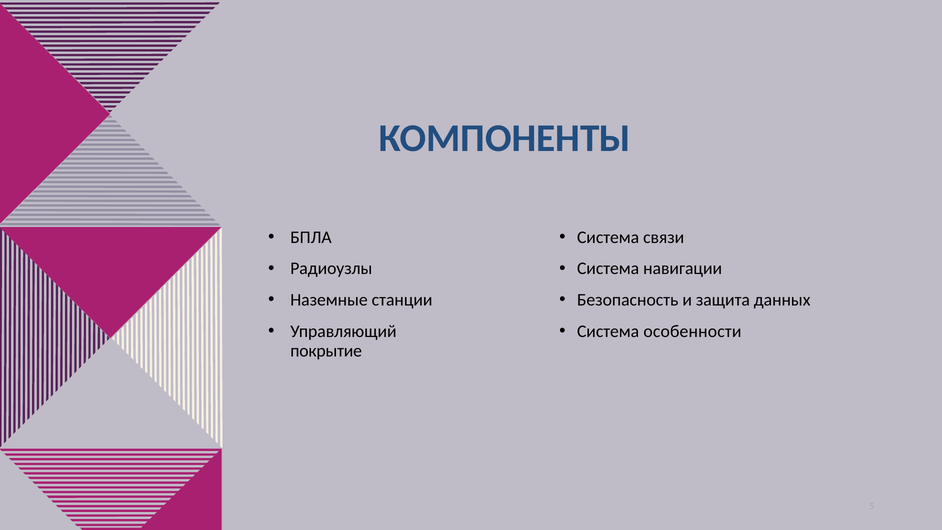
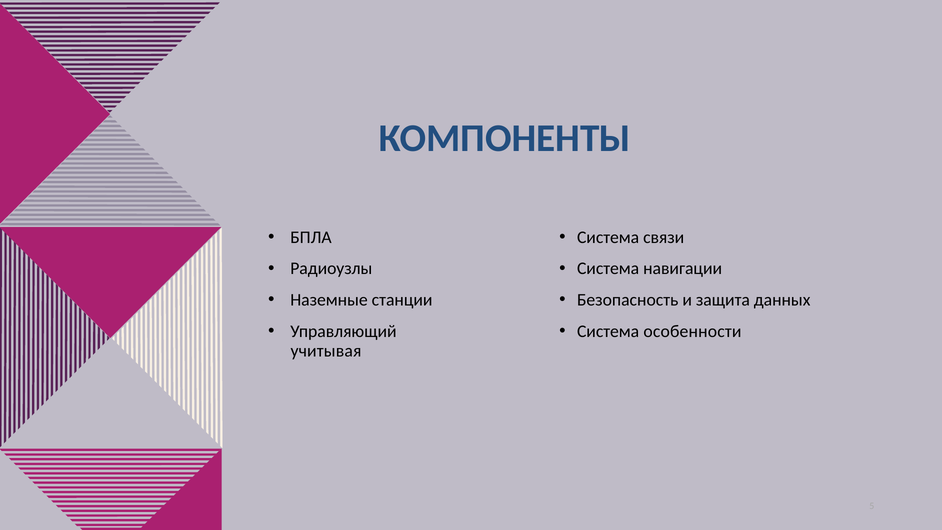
покрытие: покрытие -> учитывая (326, 351)
